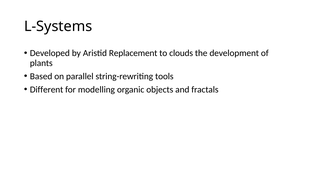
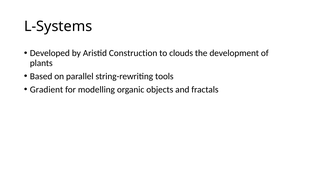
Replacement: Replacement -> Construction (133, 53)
Different: Different -> Gradient (47, 90)
